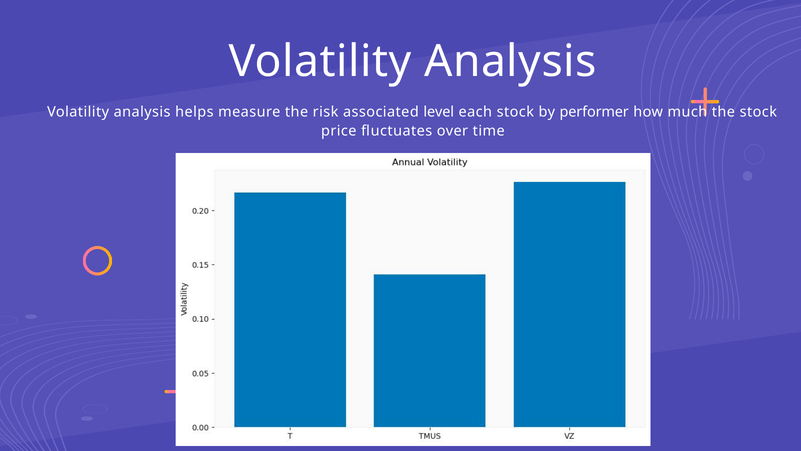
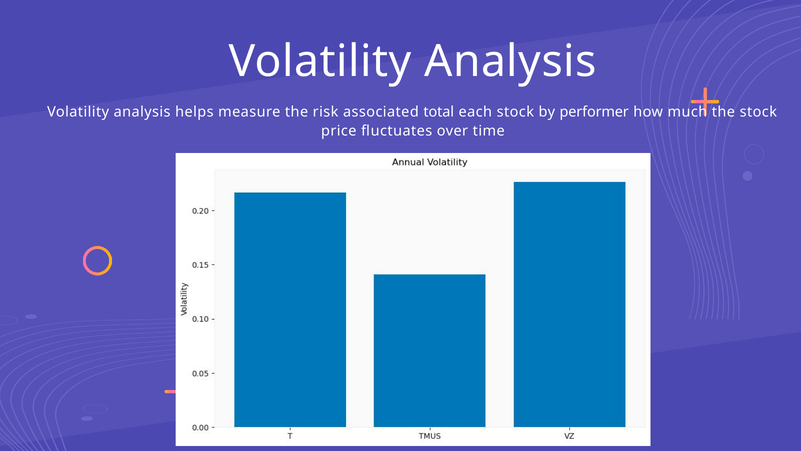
level: level -> total (439, 112)
